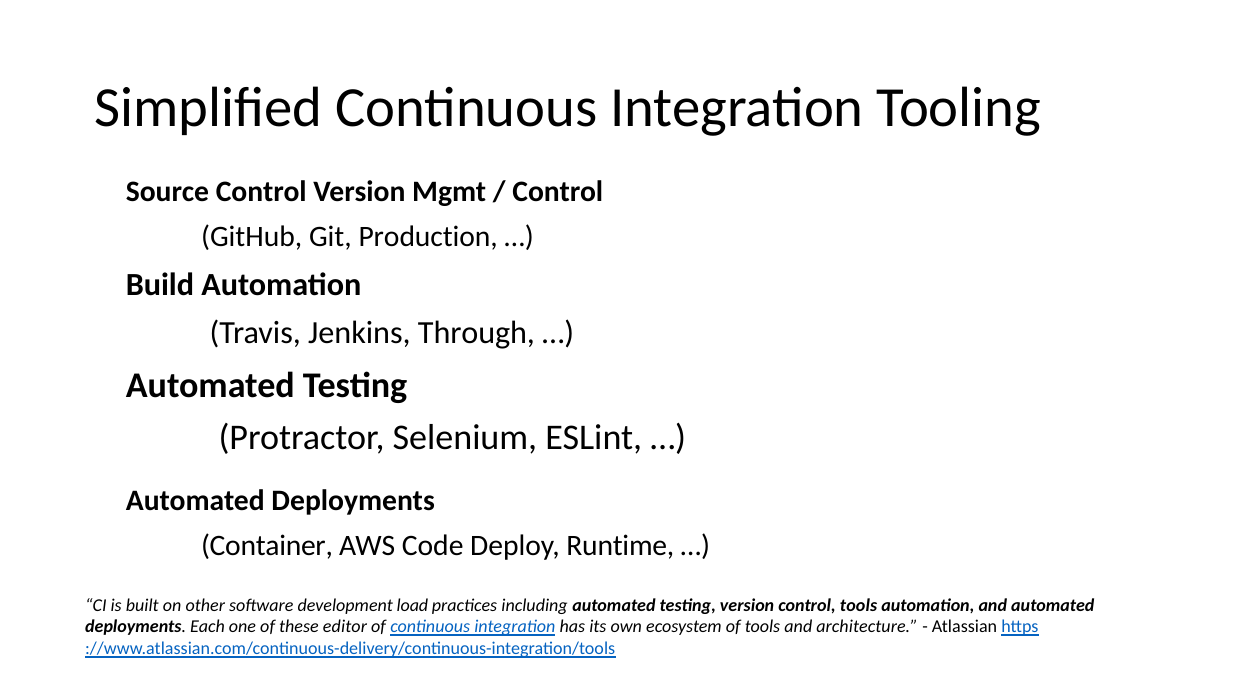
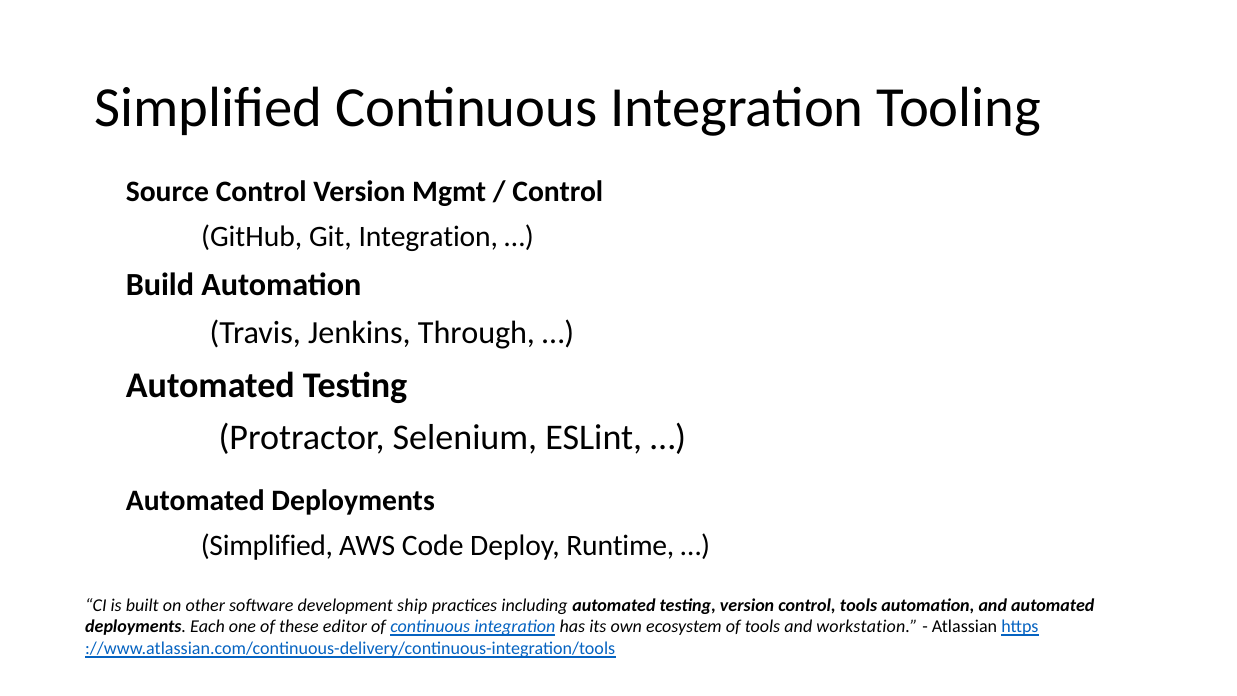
Git Production: Production -> Integration (428, 237)
Container: Container -> Simplified (267, 546)
load: load -> ship (412, 605)
architecture: architecture -> workstation (867, 627)
